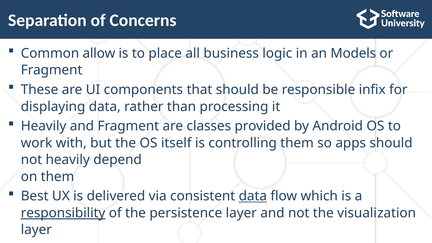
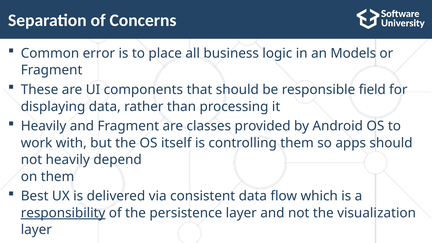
allow: allow -> error (99, 53)
infix: infix -> field (372, 90)
data underline: present -> none (253, 196)
